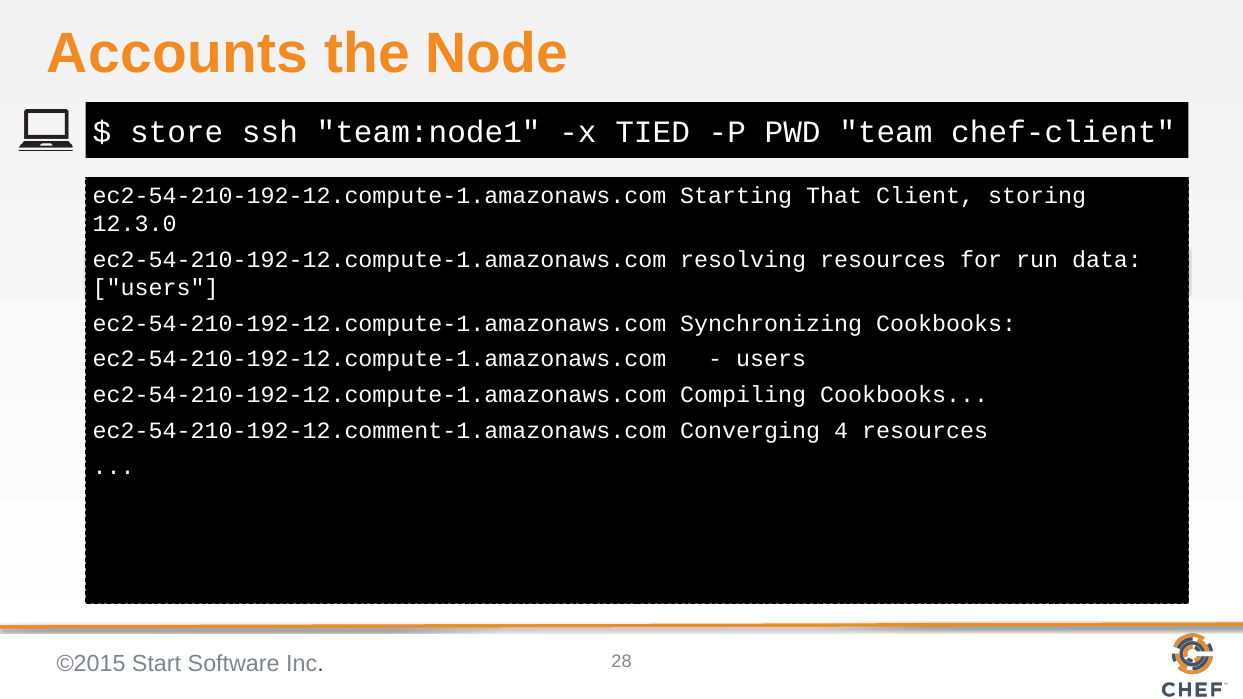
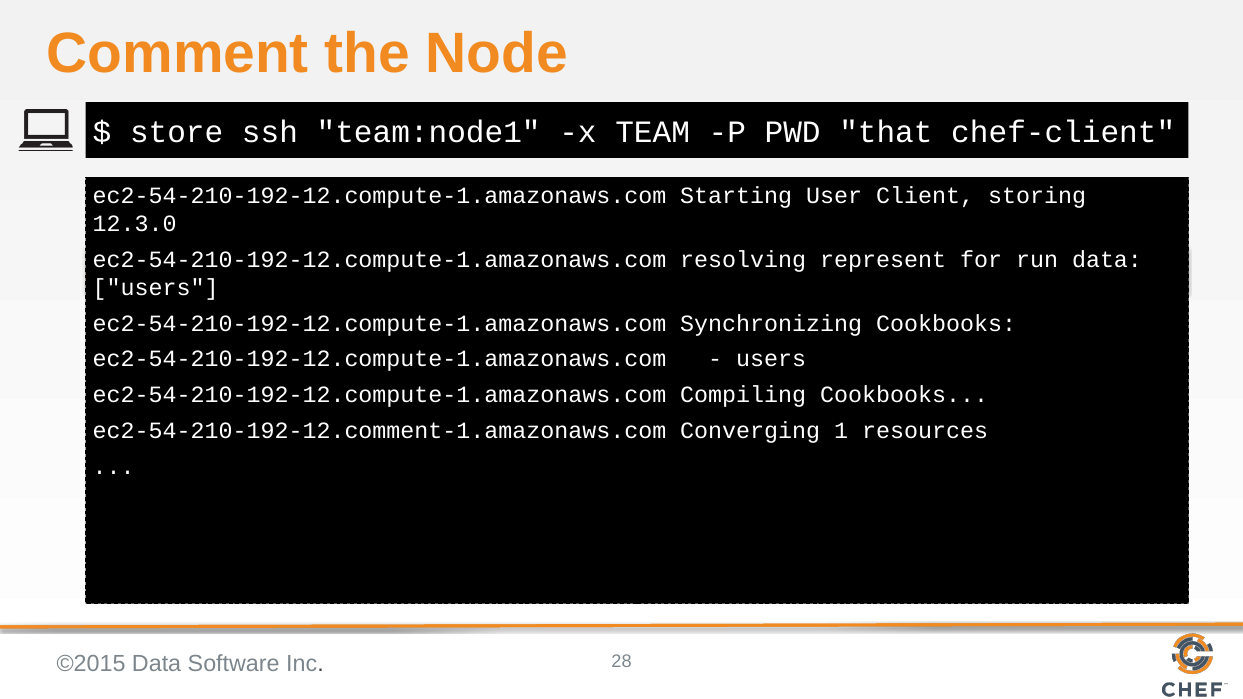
Accounts: Accounts -> Comment (178, 54)
TIED: TIED -> TEAM (653, 132)
team: team -> that (886, 132)
That: That -> User (834, 196)
resolving resources: resources -> represent (883, 260)
4: 4 -> 1 (841, 431)
©2015 Start: Start -> Data (157, 664)
